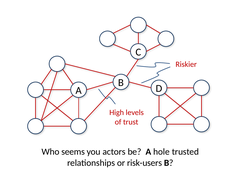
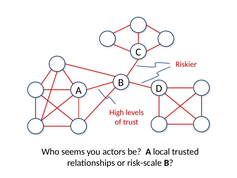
hole: hole -> local (162, 152)
risk-users: risk-users -> risk-scale (145, 163)
